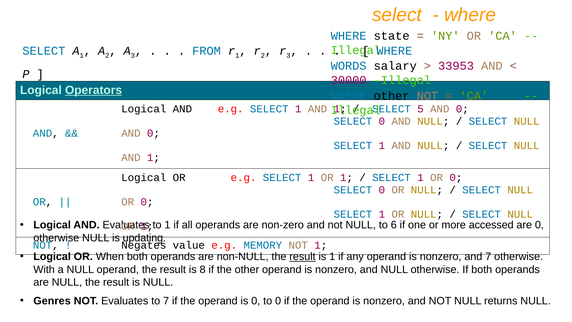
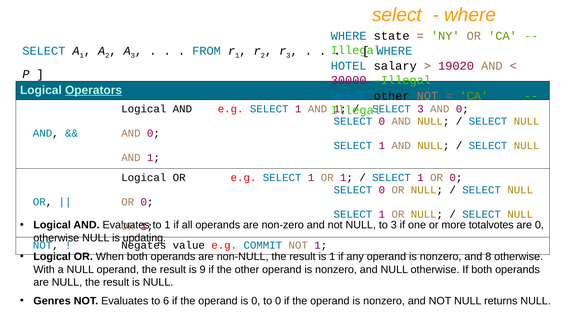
WORDS: WORDS -> HOTEL (349, 66)
33953: 33953 -> 19020 (456, 66)
SELECT 5: 5 -> 3 (420, 109)
to 6: 6 -> 3 (394, 225)
accessed: accessed -> totalvotes (491, 225)
MEMORY: MEMORY -> COMMIT (263, 245)
result underline: present -> none (302, 256)
and 7: 7 -> 8 (488, 256)
8: 8 -> 9 (203, 269)
to 7: 7 -> 6 (166, 301)
